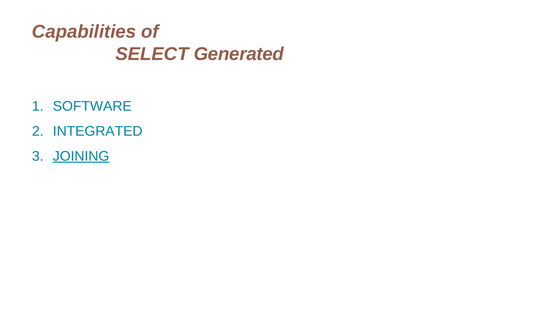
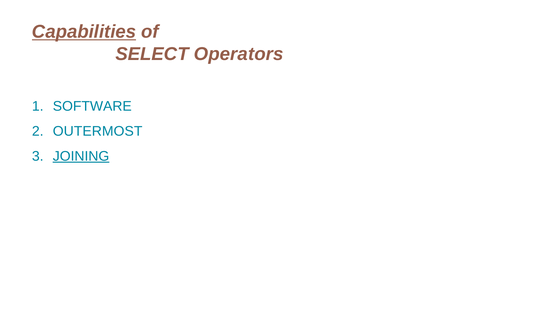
Capabilities underline: none -> present (84, 32)
Generated: Generated -> Operators (239, 54)
INTEGRATED: INTEGRATED -> OUTERMOST (98, 131)
